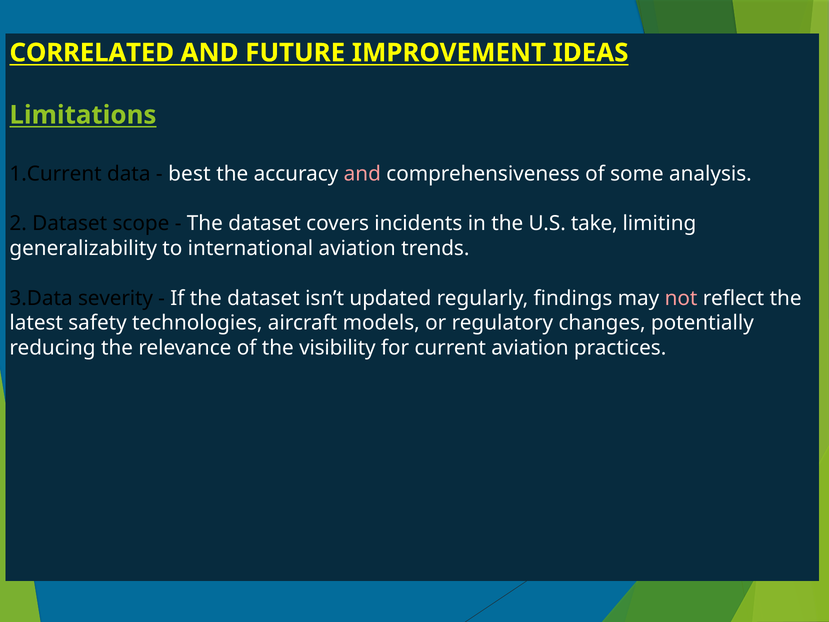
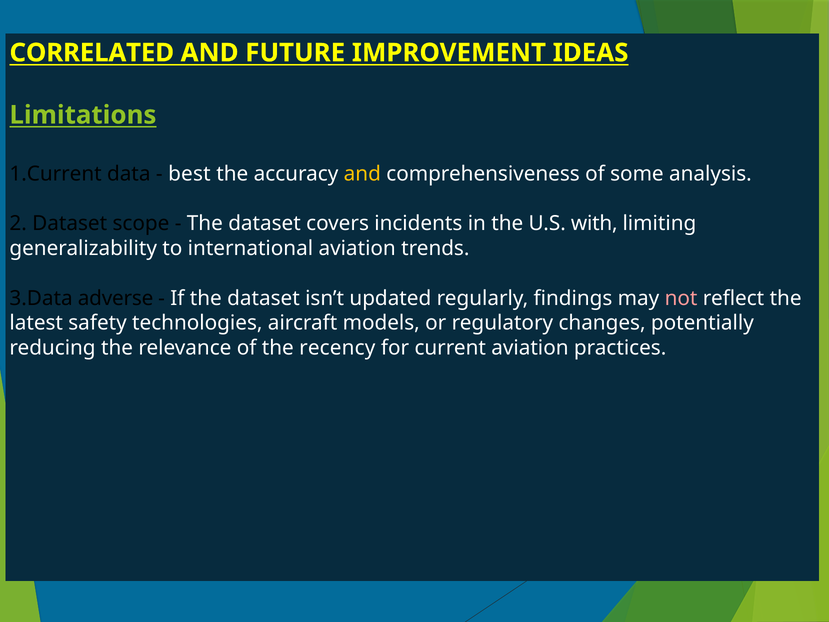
and colour: pink -> yellow (362, 174)
take: take -> with (594, 223)
severity: severity -> adverse (116, 298)
visibility: visibility -> recency (337, 348)
